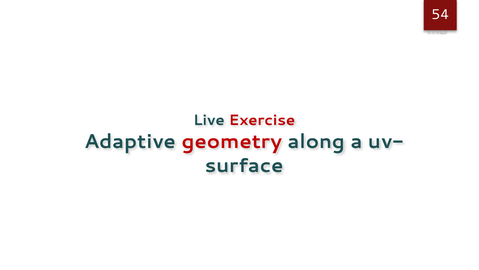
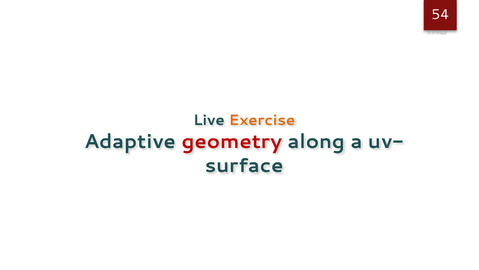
Exercise colour: red -> orange (262, 120)
